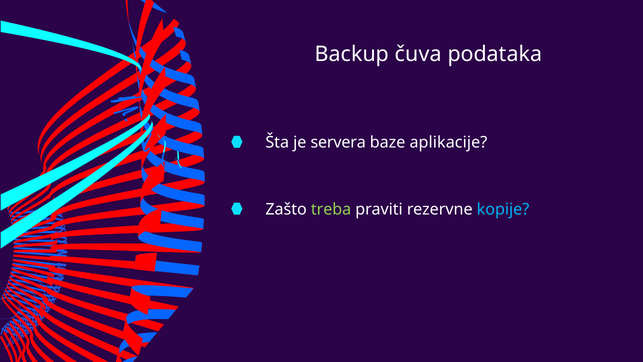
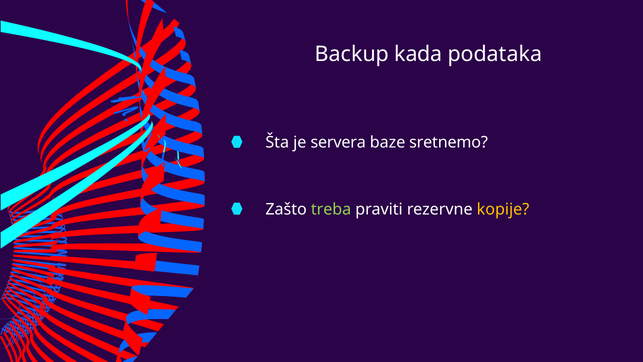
čuva: čuva -> kada (418, 54)
aplikacije: aplikacije -> sretnemo (449, 142)
kopije colour: light blue -> yellow (503, 209)
